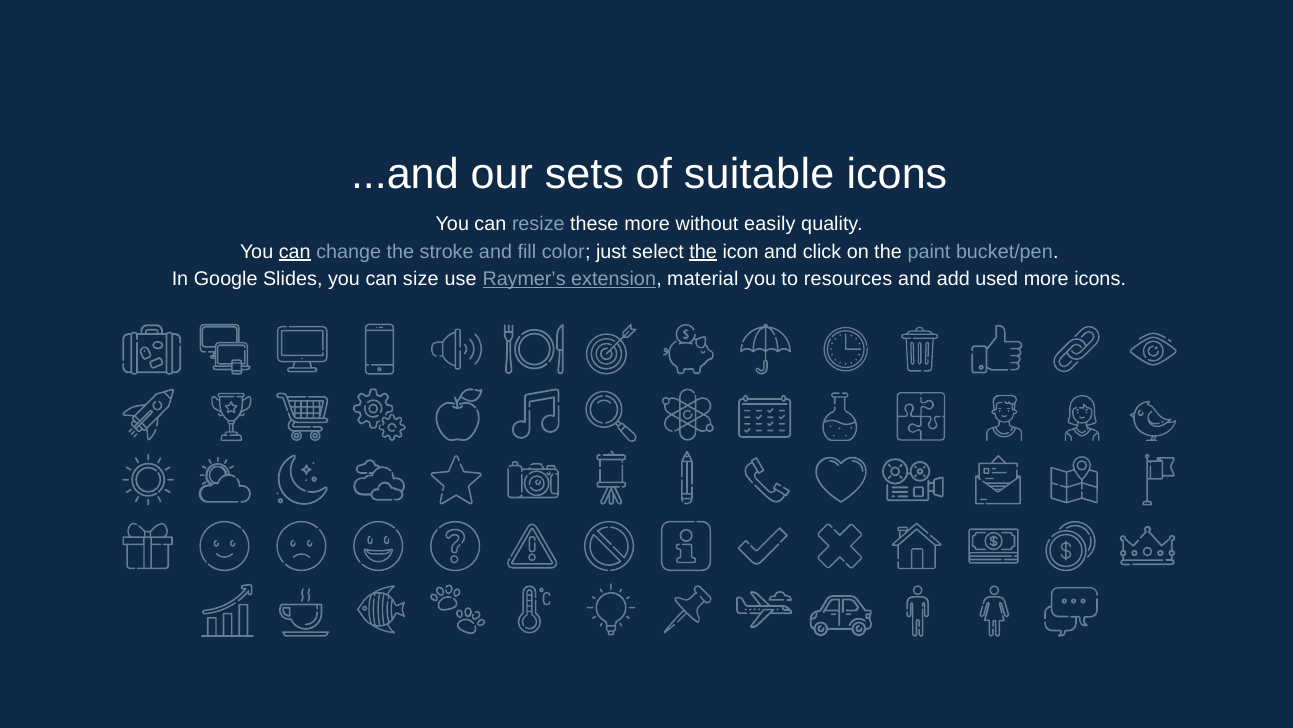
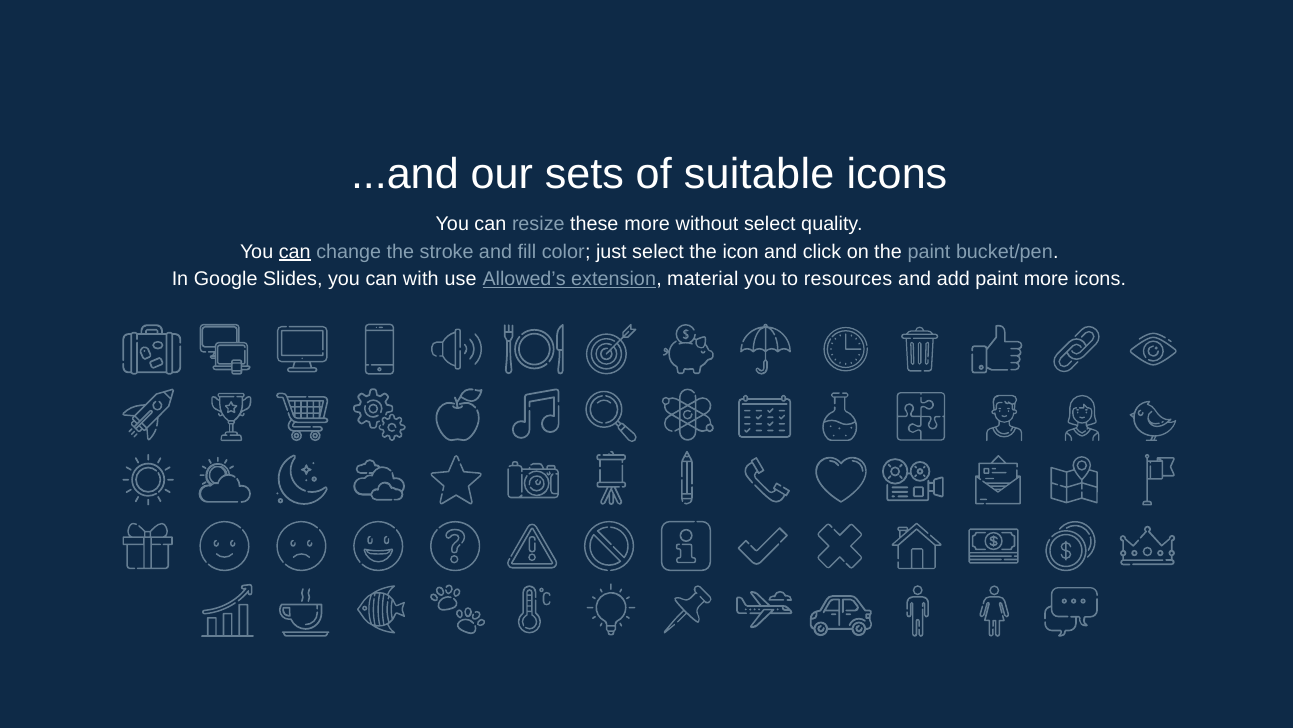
without easily: easily -> select (770, 224)
the underline: present -> none (703, 251)
size: size -> with (421, 279)
Raymer’s: Raymer’s -> Allowed’s (524, 279)
add used: used -> paint (997, 279)
